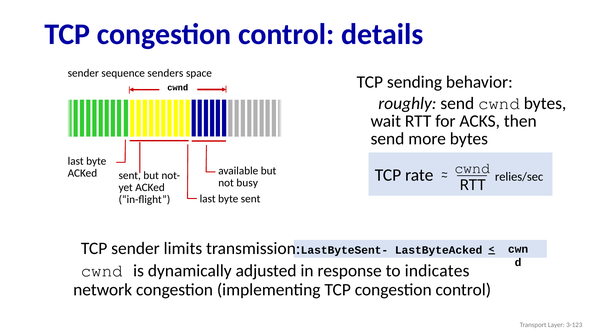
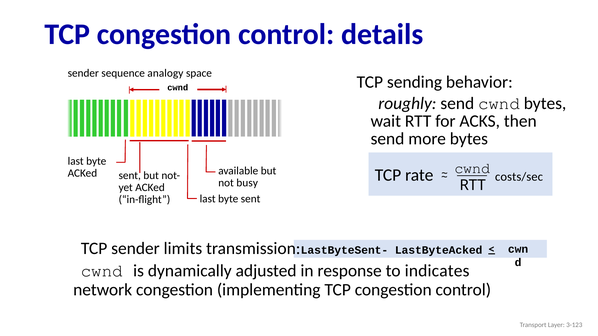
senders: senders -> analogy (165, 73)
relies/sec: relies/sec -> costs/sec (519, 177)
